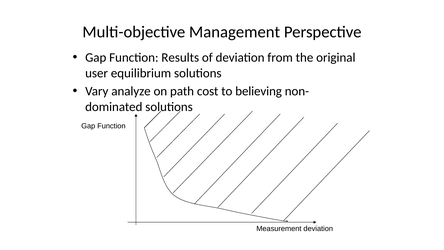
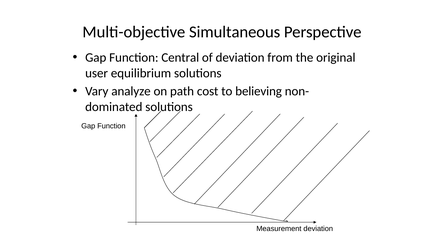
Management: Management -> Simultaneous (235, 32)
Results: Results -> Central (180, 58)
